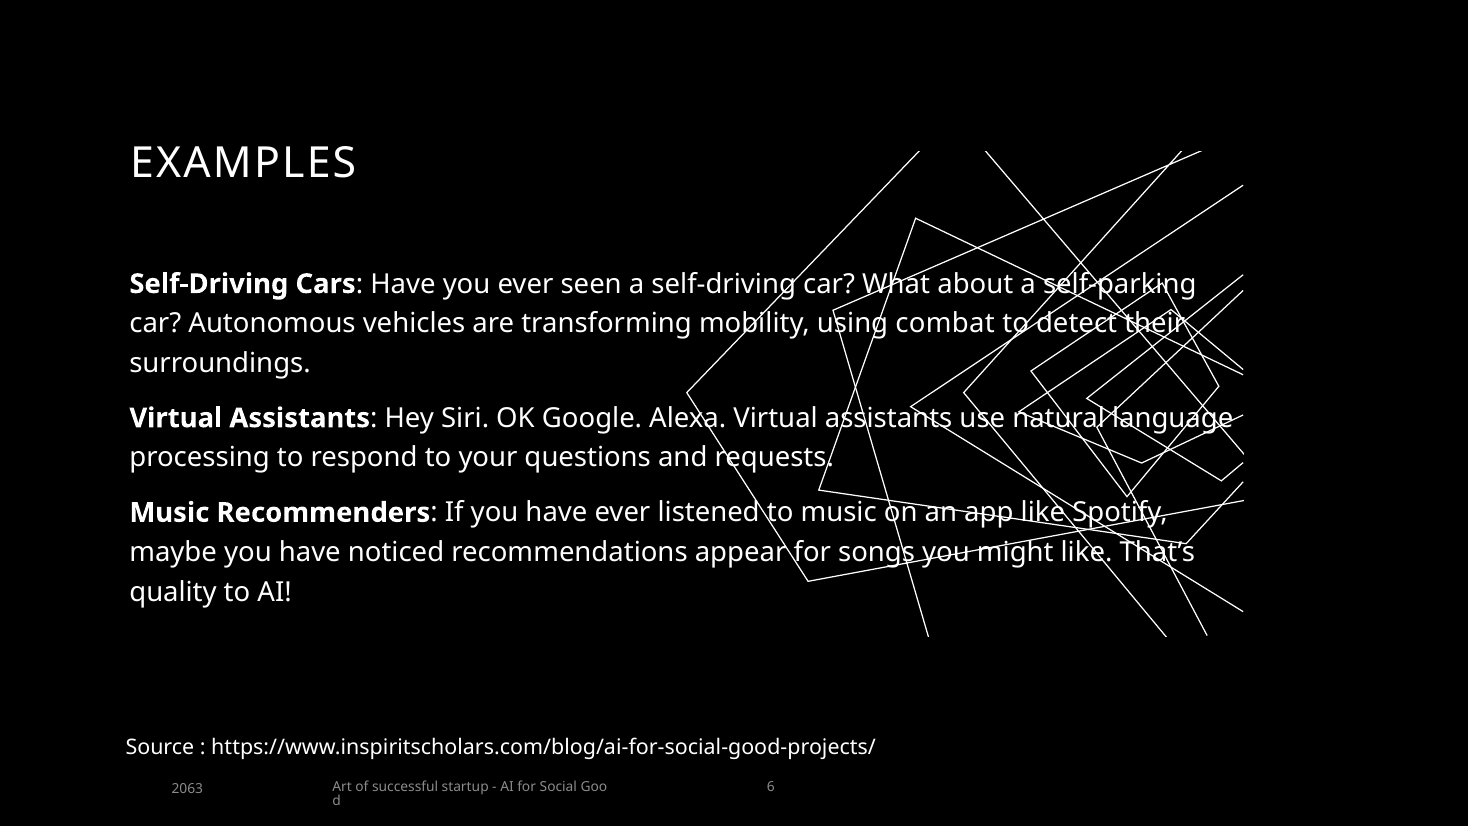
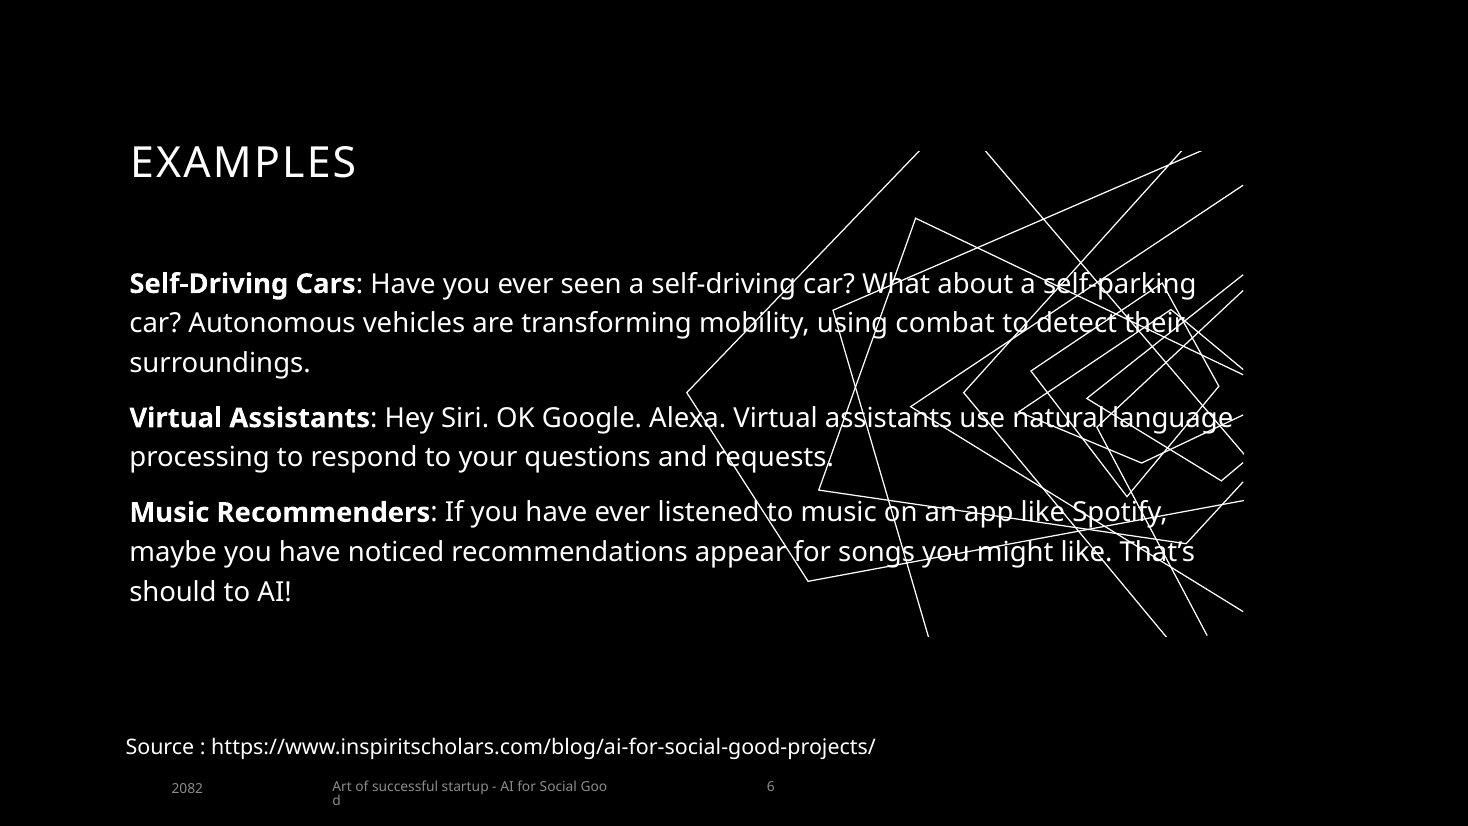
quality: quality -> should (173, 592)
2063: 2063 -> 2082 (187, 788)
